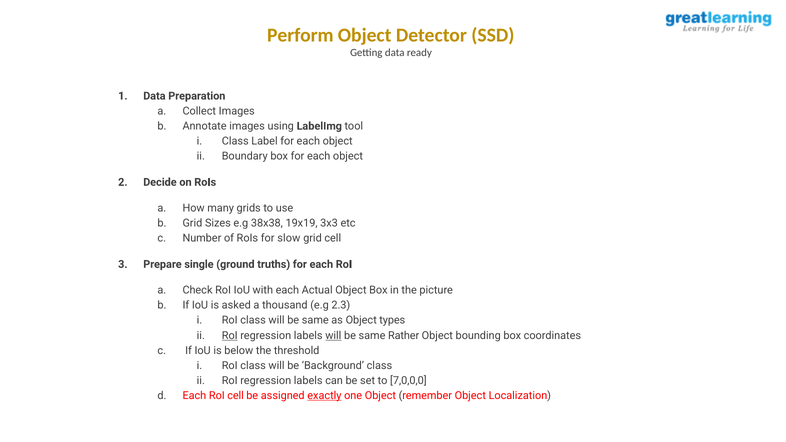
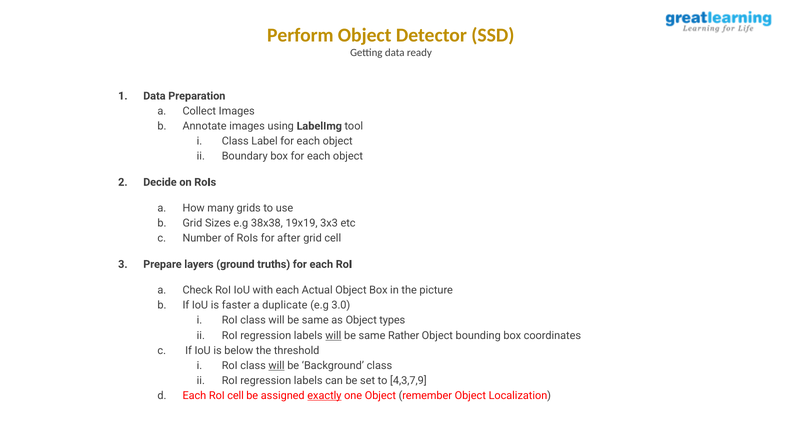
slow: slow -> after (289, 238)
single: single -> layers (199, 264)
asked: asked -> faster (236, 305)
thousand: thousand -> duplicate (285, 305)
2.3: 2.3 -> 3.0 (341, 305)
RoI underline: present -> none (230, 336)
will underline: none -> present (277, 366)
7,0,0,0: 7,0,0,0 -> 4,3,7,9 (408, 381)
